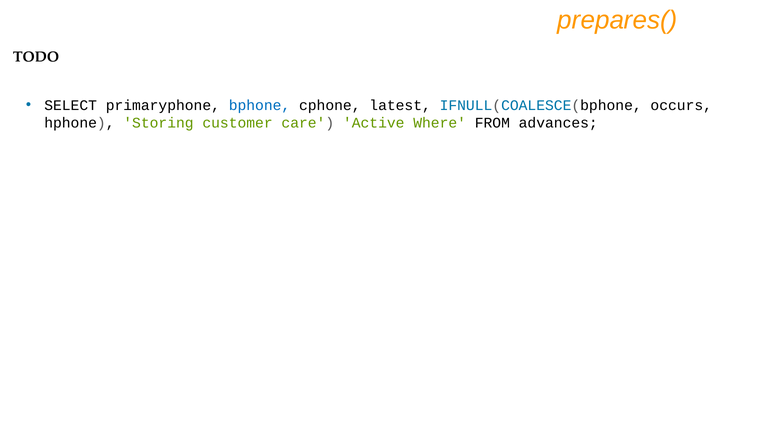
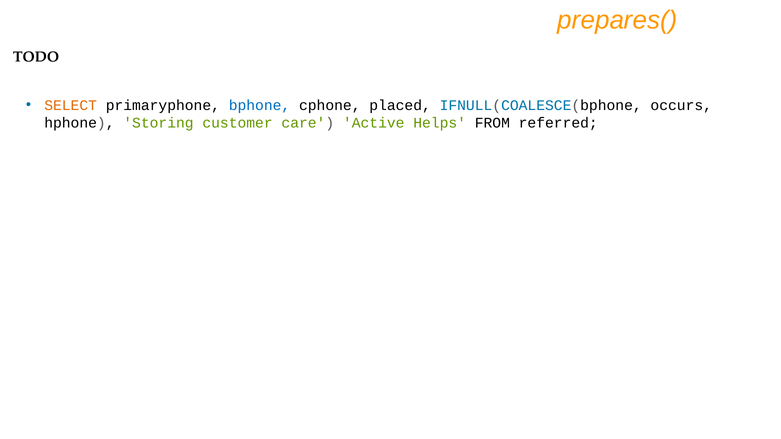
SELECT colour: black -> orange (71, 106)
latest: latest -> placed (400, 106)
Where: Where -> Helps (440, 123)
advances: advances -> referred (558, 123)
